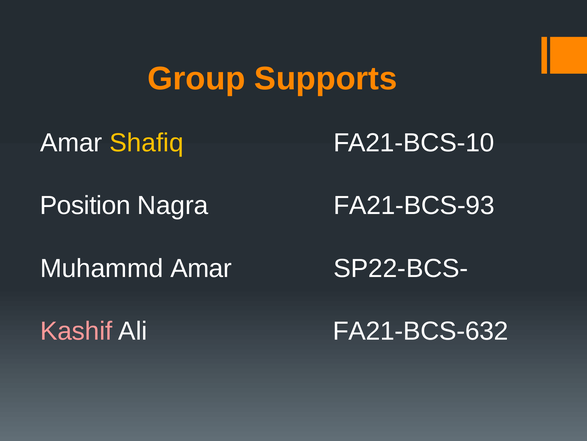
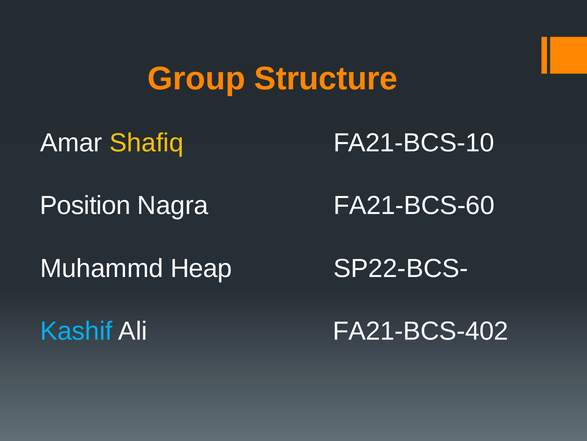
Supports: Supports -> Structure (326, 79)
FA21-BCS-93: FA21-BCS-93 -> FA21-BCS-60 (414, 205)
Muhammd Amar: Amar -> Heap (201, 268)
Kashif colour: pink -> light blue (76, 331)
FA21-BCS-632: FA21-BCS-632 -> FA21-BCS-402 (421, 331)
